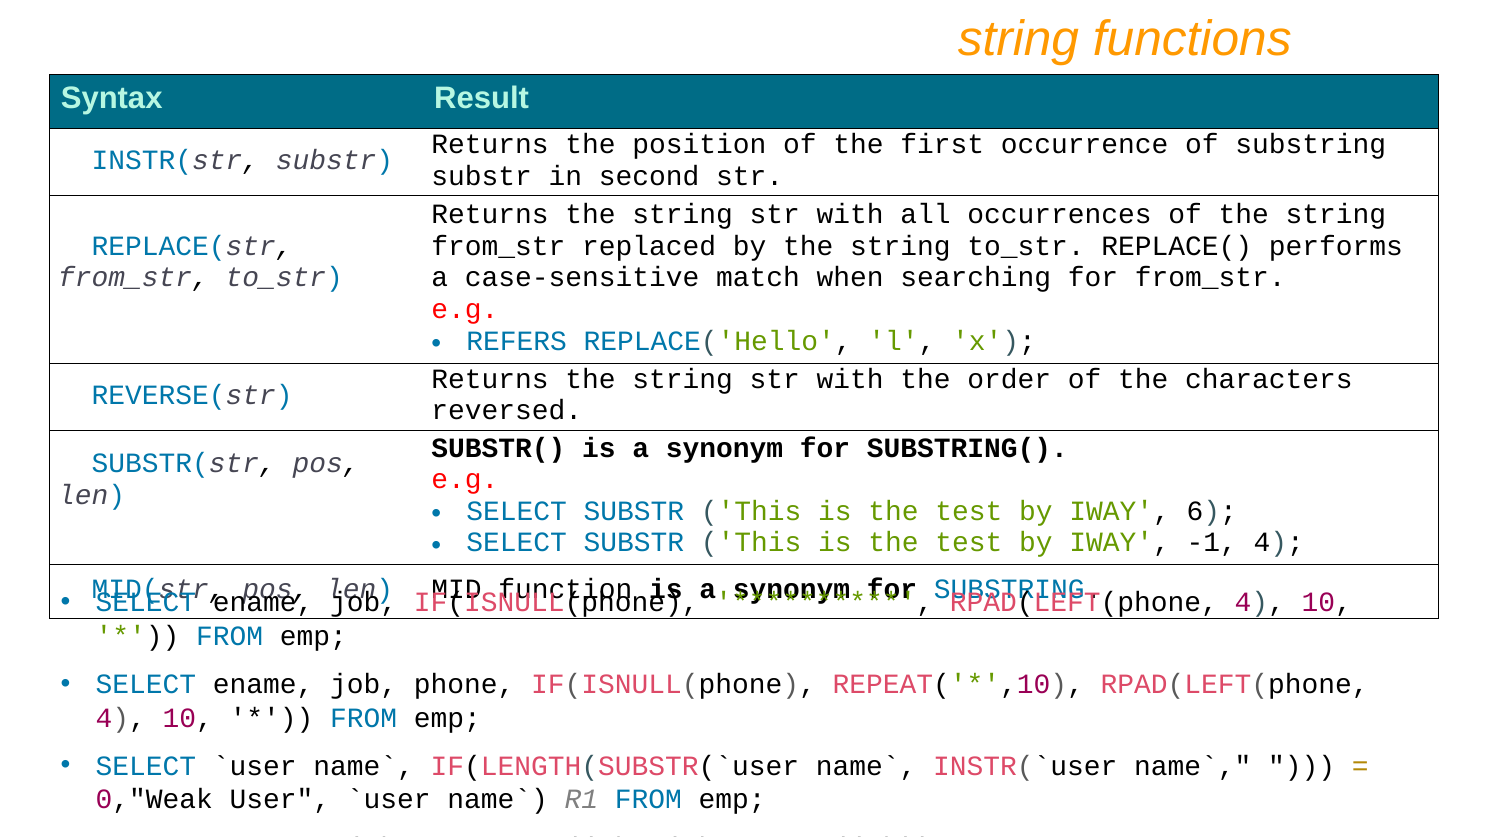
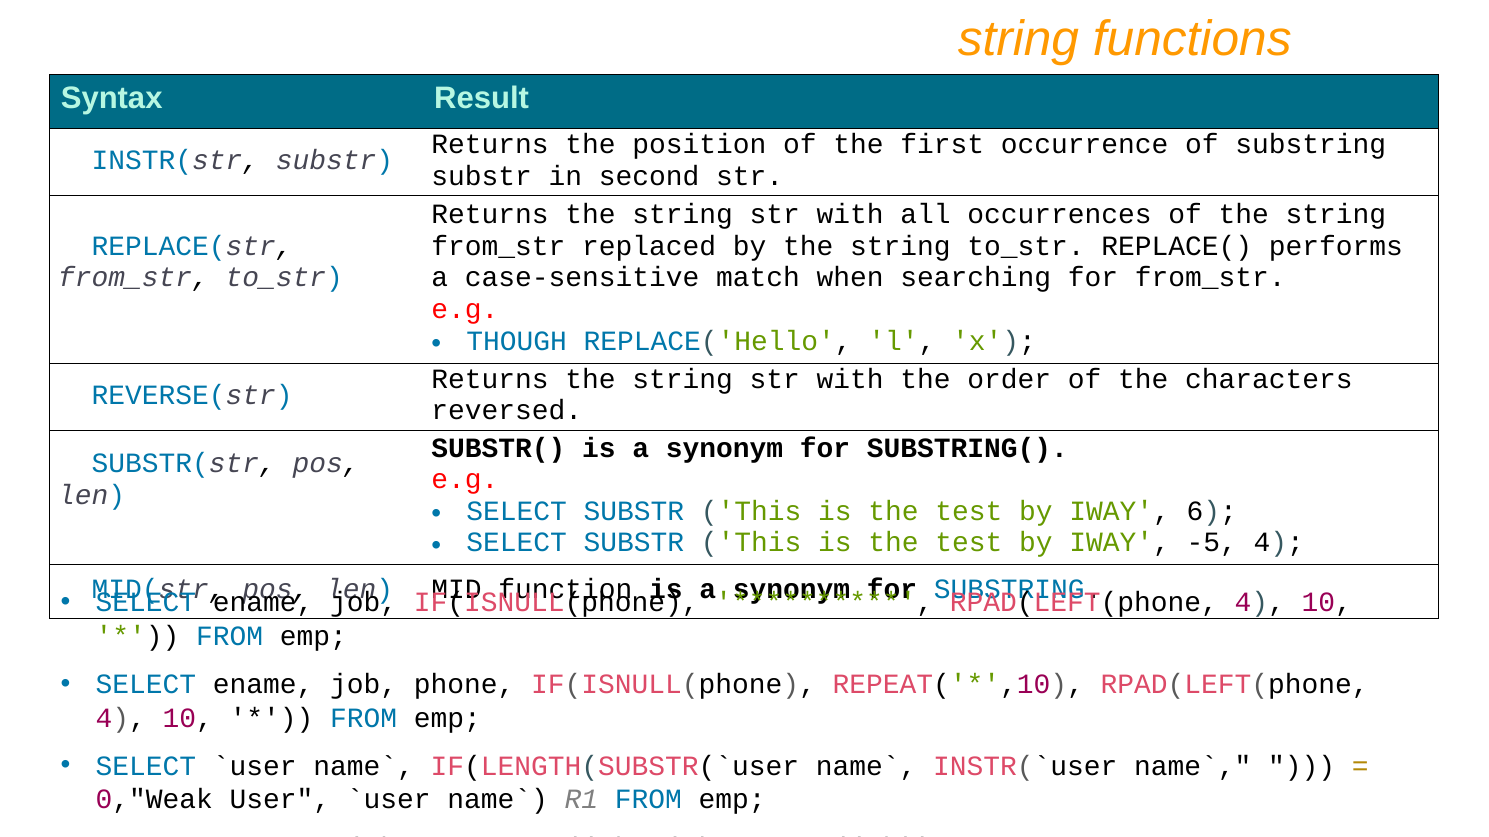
REFERS: REFERS -> THOUGH (517, 341)
-1: -1 -> -5 (1212, 543)
